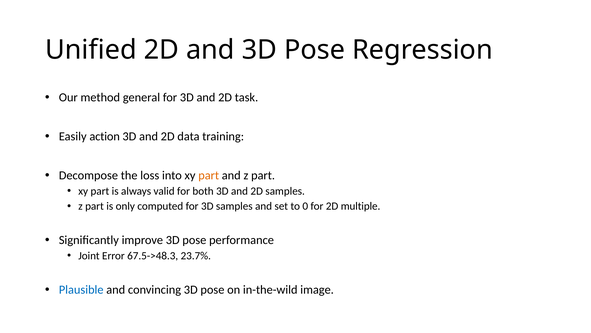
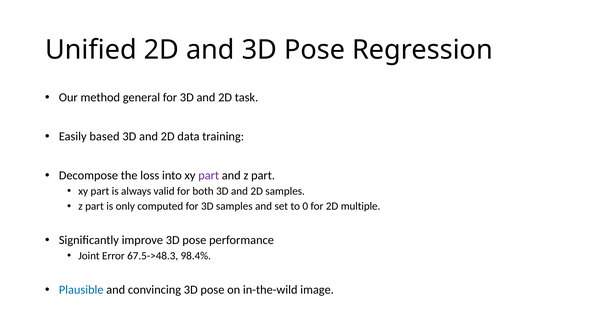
action: action -> based (105, 136)
part colour: orange -> purple (209, 175)
23.7%: 23.7% -> 98.4% (196, 255)
